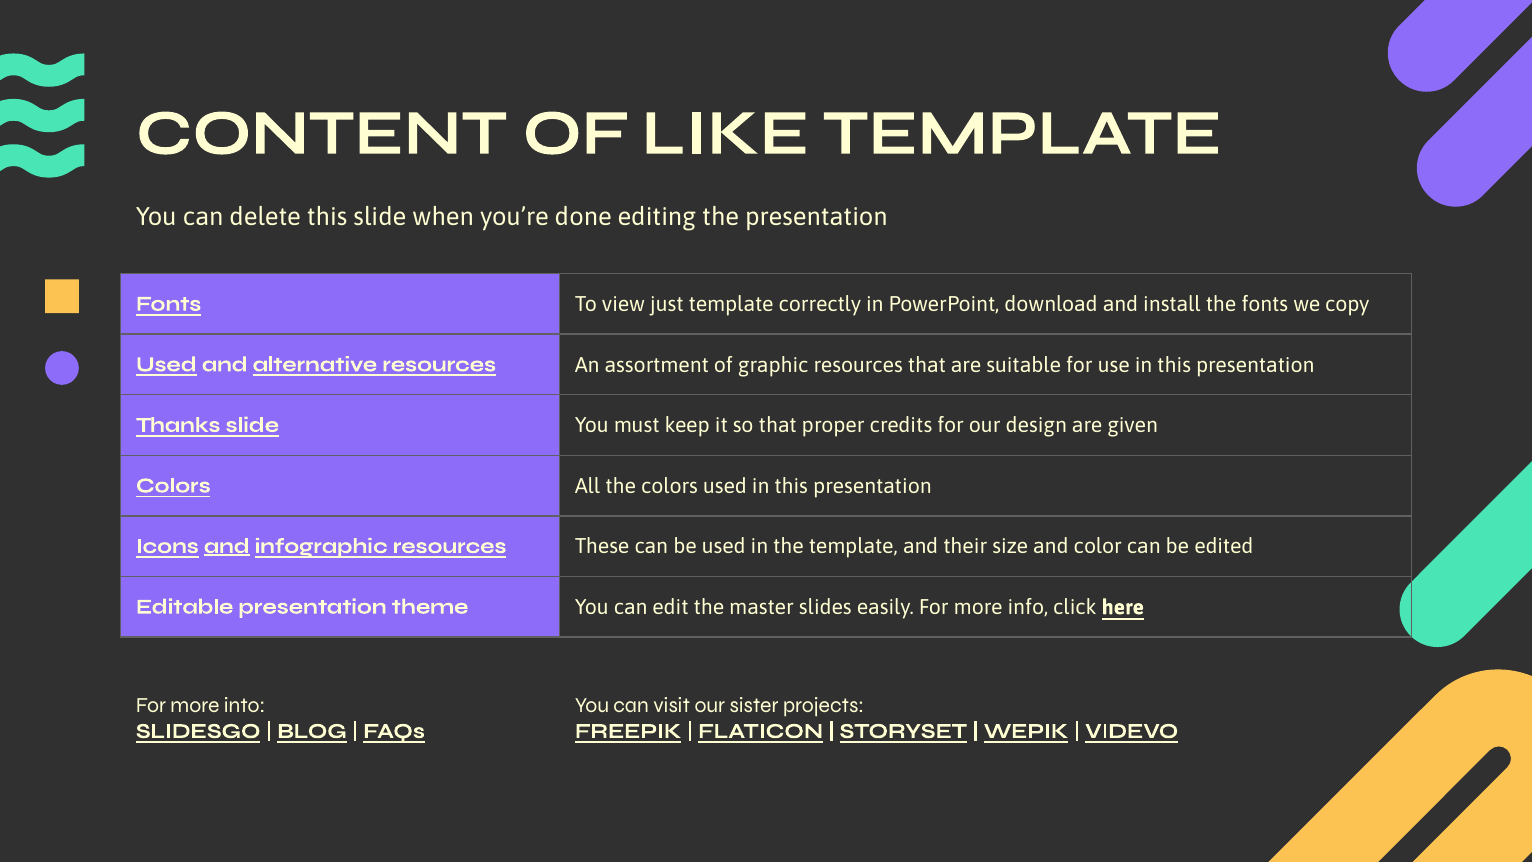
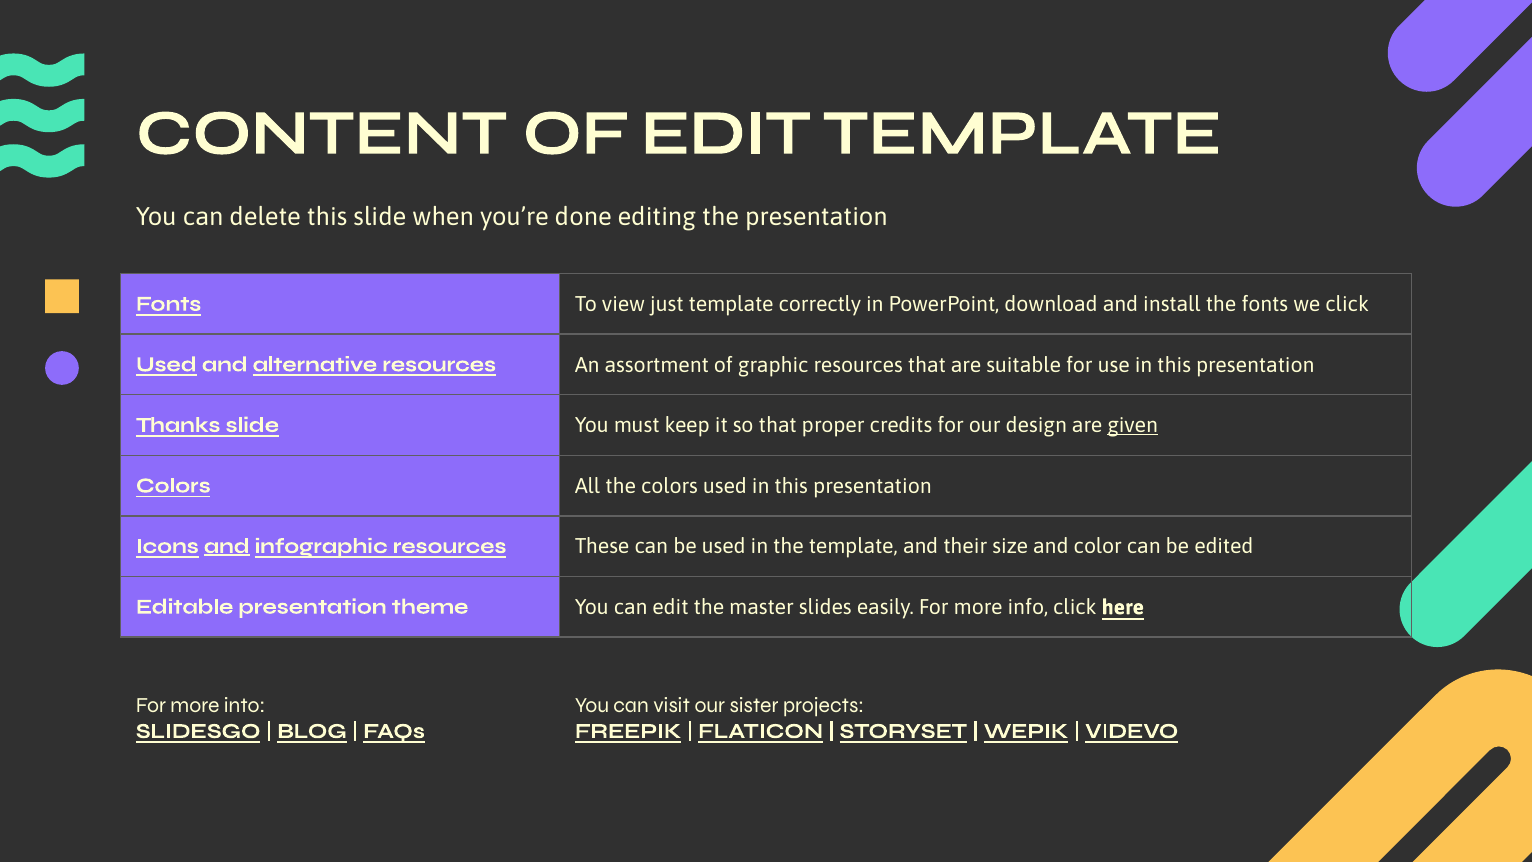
OF LIKE: LIKE -> EDIT (726, 133)
we copy: copy -> click (1347, 304)
given underline: none -> present (1133, 425)
